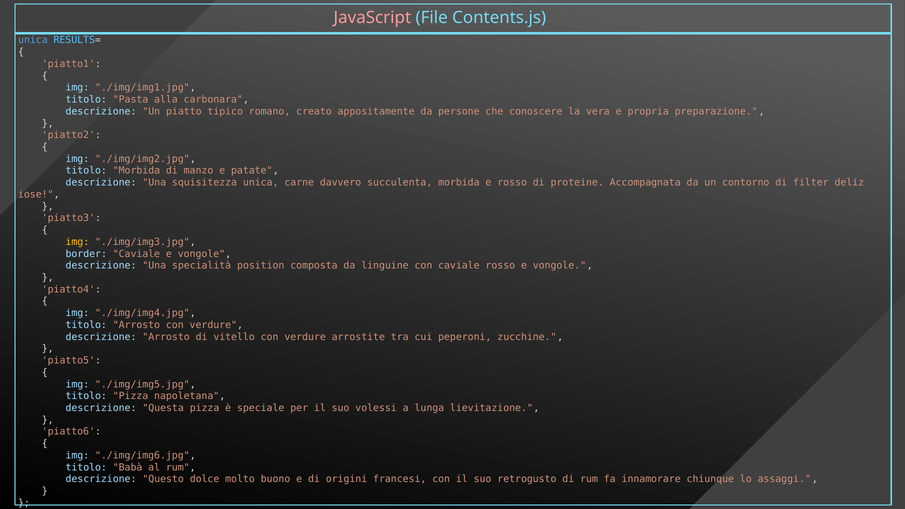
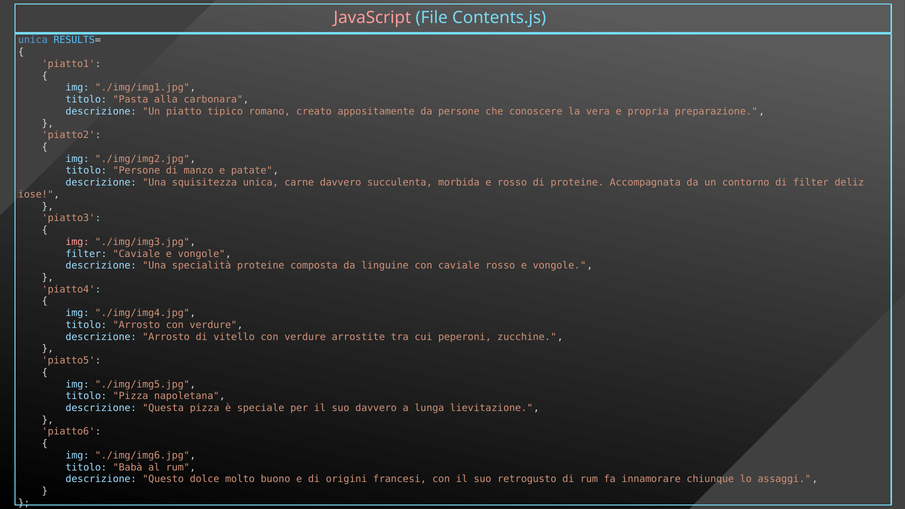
titolo Morbida: Morbida -> Persone (136, 171)
img colour: yellow -> pink (77, 242)
border: border -> filter (86, 254)
specialità position: position -> proteine (261, 266)
suo volessi: volessi -> davvero (376, 408)
